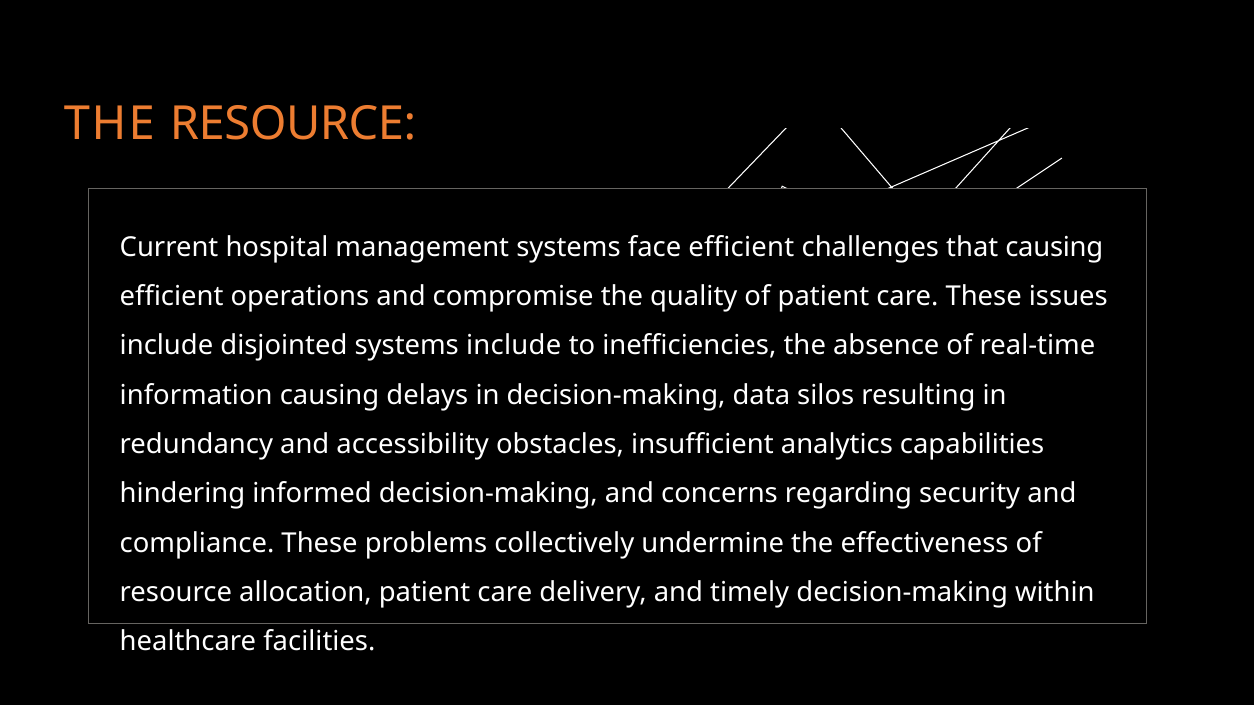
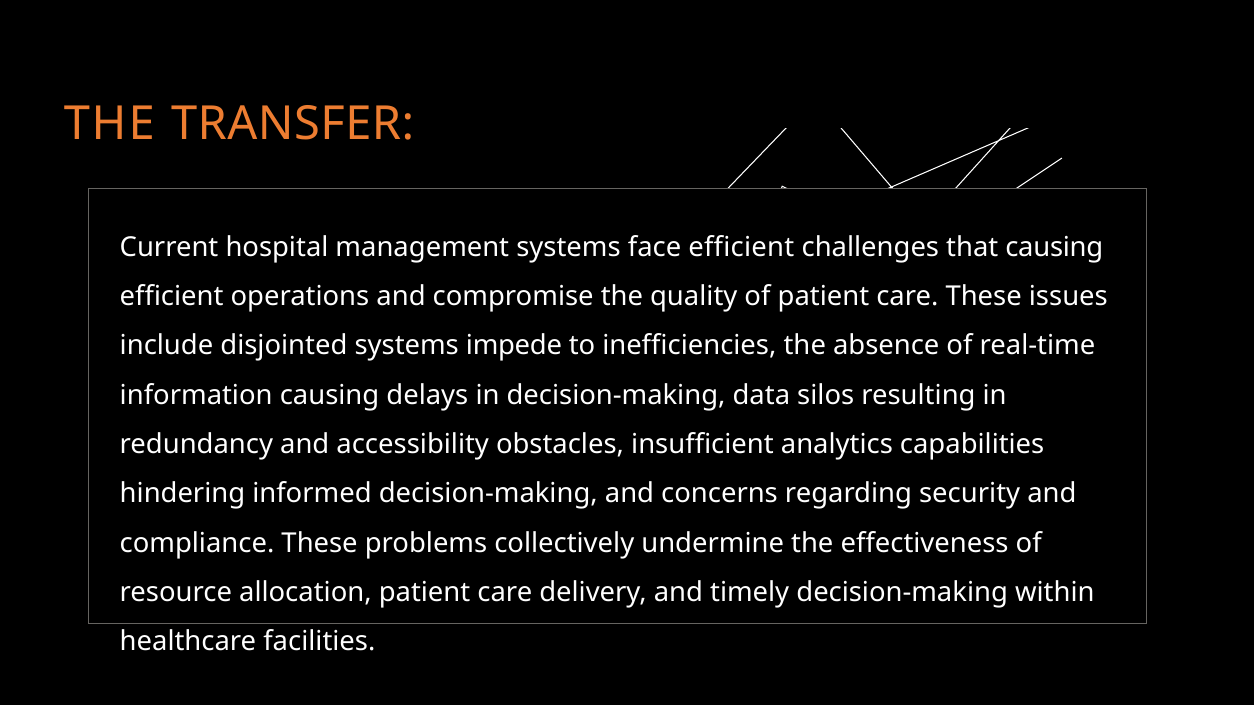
THE RESOURCE: RESOURCE -> TRANSFER (293, 124)
systems include: include -> impede (514, 346)
